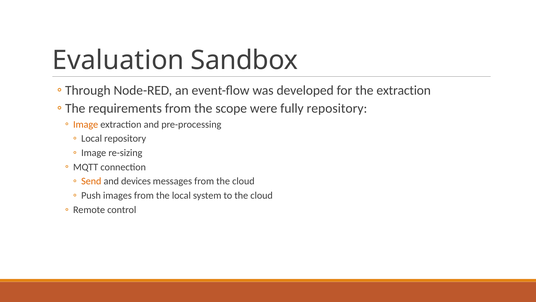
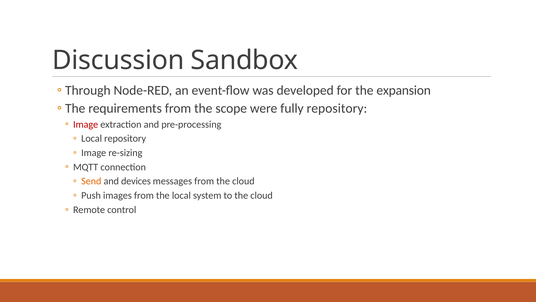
Evaluation: Evaluation -> Discussion (118, 60)
the extraction: extraction -> expansion (404, 90)
Image colour: orange -> red (86, 124)
